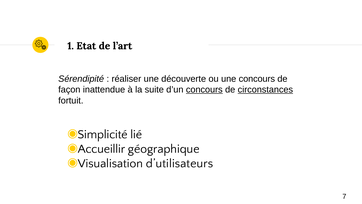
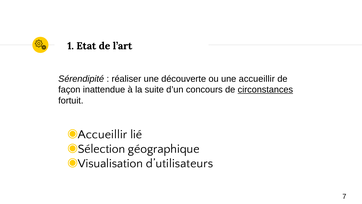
une concours: concours -> accueillir (257, 79)
concours underline: present -> none (204, 90)
Simplicité: Simplicité -> Accueillir (103, 134)
Accueillir: Accueillir -> Sélection (102, 149)
